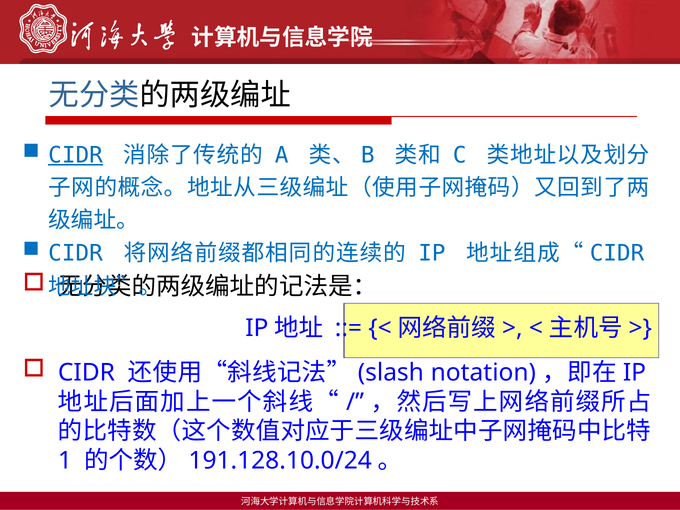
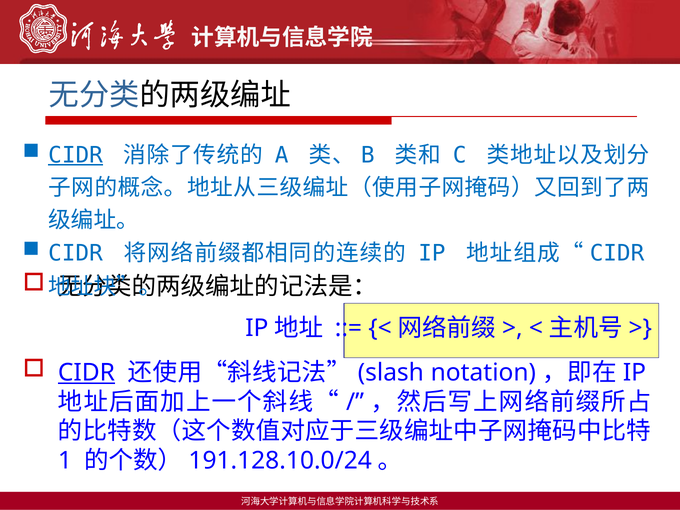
CIDR underline: none -> present (86, 372)
